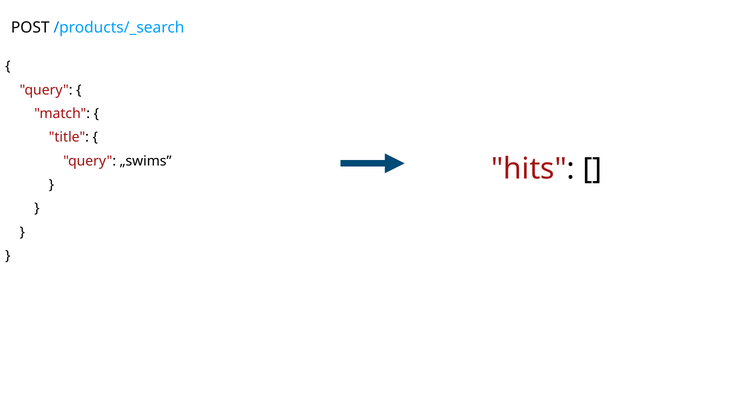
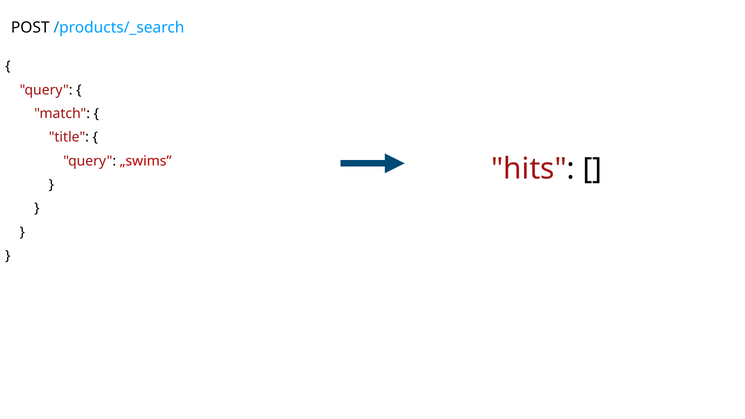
„swims colour: black -> red (146, 161)
